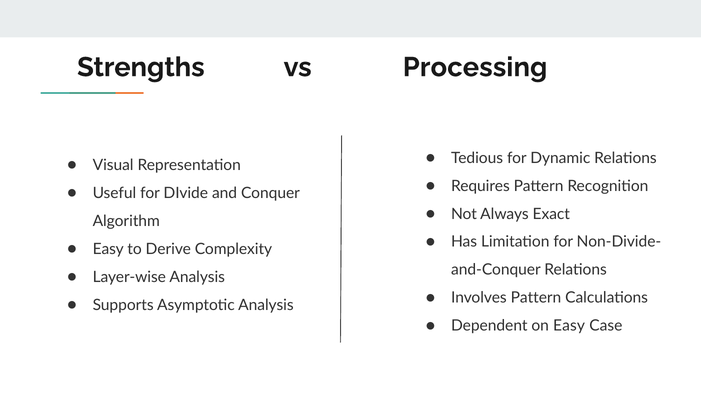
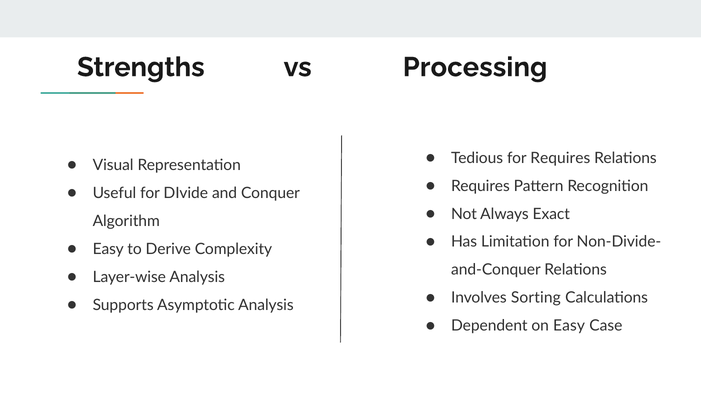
for Dynamic: Dynamic -> Requires (560, 158)
Involves Pattern: Pattern -> Sorting (536, 298)
